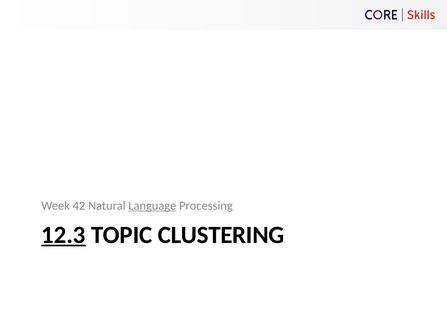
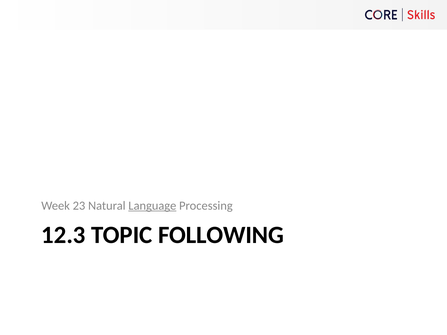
42: 42 -> 23 (79, 206)
12.3 underline: present -> none (63, 235)
CLUSTERING: CLUSTERING -> FOLLOWING (221, 235)
